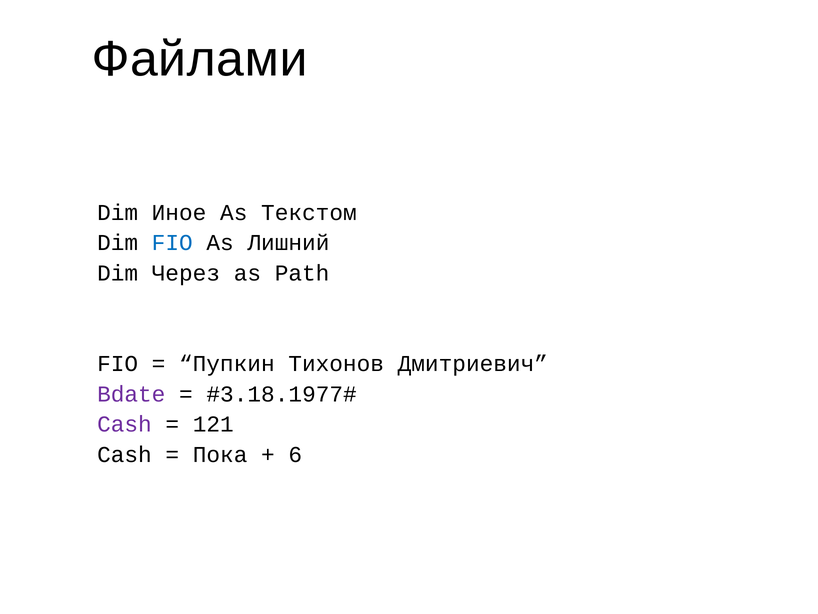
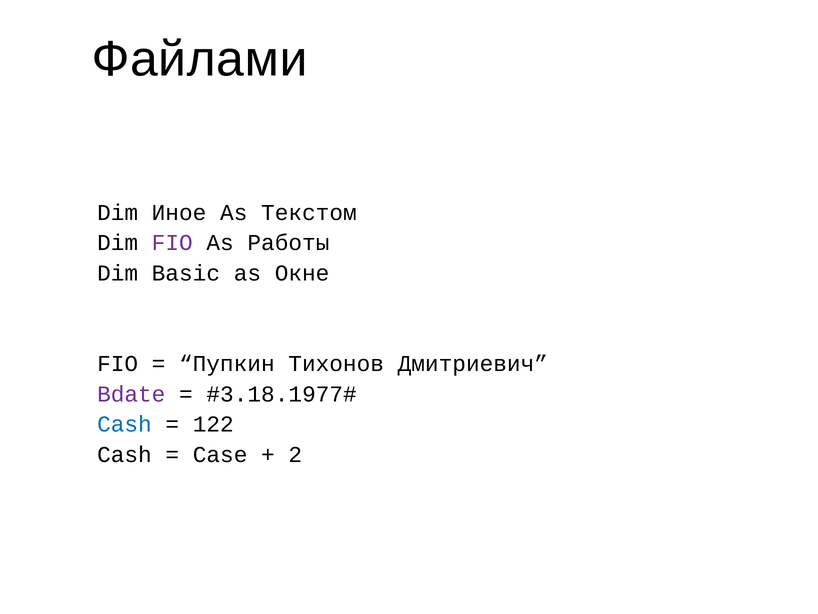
FIO colour: blue -> purple (172, 243)
Лишний: Лишний -> Работы (288, 243)
Через: Через -> Basic (186, 273)
Path: Path -> Окне (302, 273)
Cash colour: purple -> blue (124, 424)
121: 121 -> 122 (213, 424)
Пока: Пока -> Case (220, 454)
6: 6 -> 2 (295, 454)
